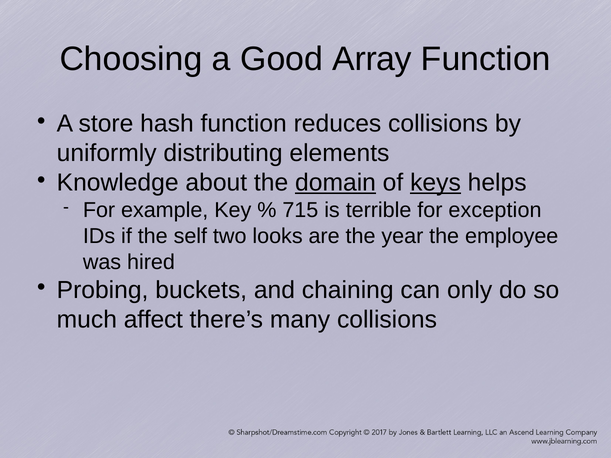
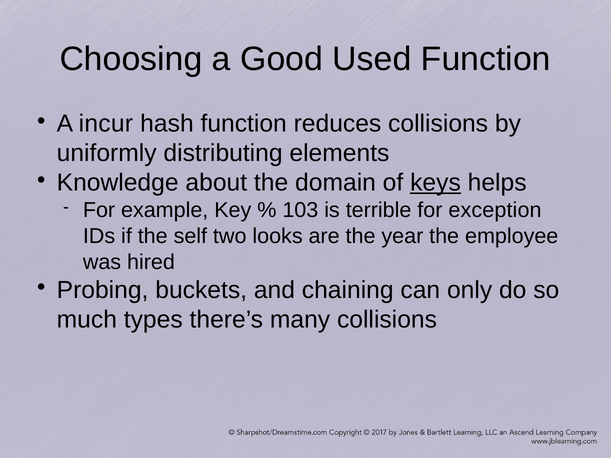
Array: Array -> Used (372, 59)
store: store -> incur (106, 124)
domain underline: present -> none (336, 183)
715: 715 -> 103 (300, 210)
affect: affect -> types (153, 320)
